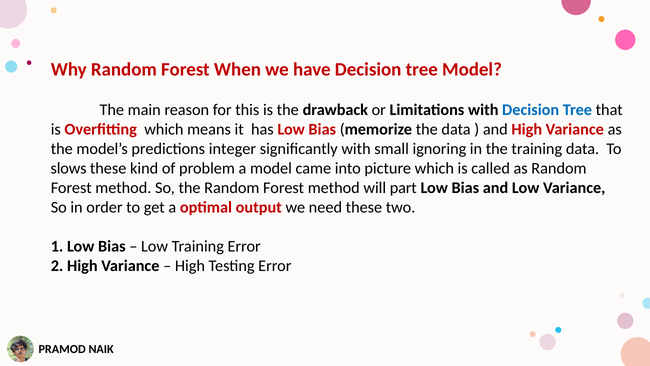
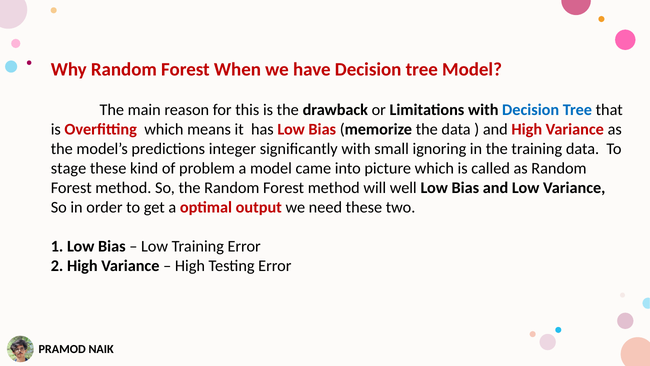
slows: slows -> stage (68, 168)
part: part -> well (403, 188)
